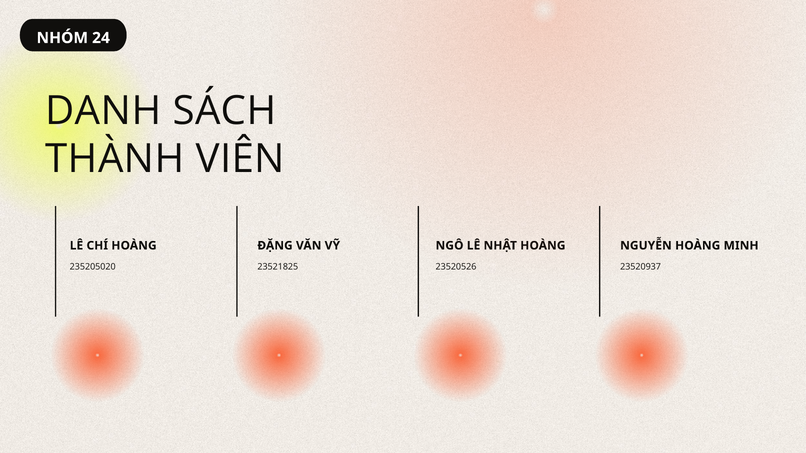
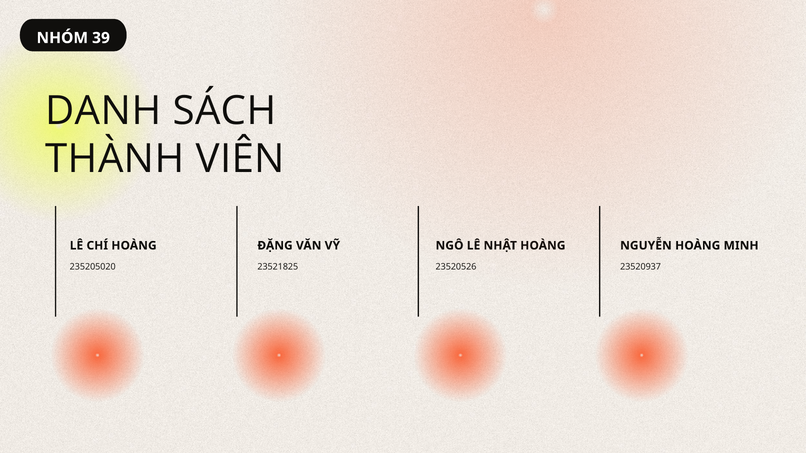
24: 24 -> 39 (101, 38)
